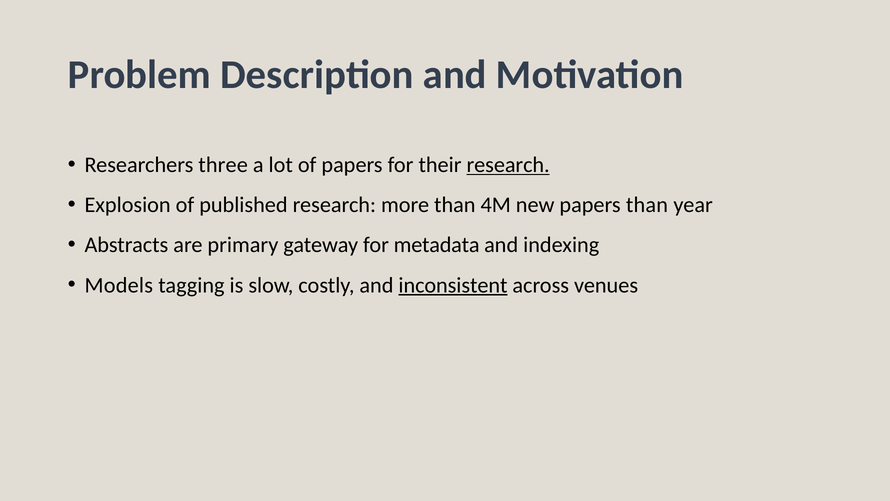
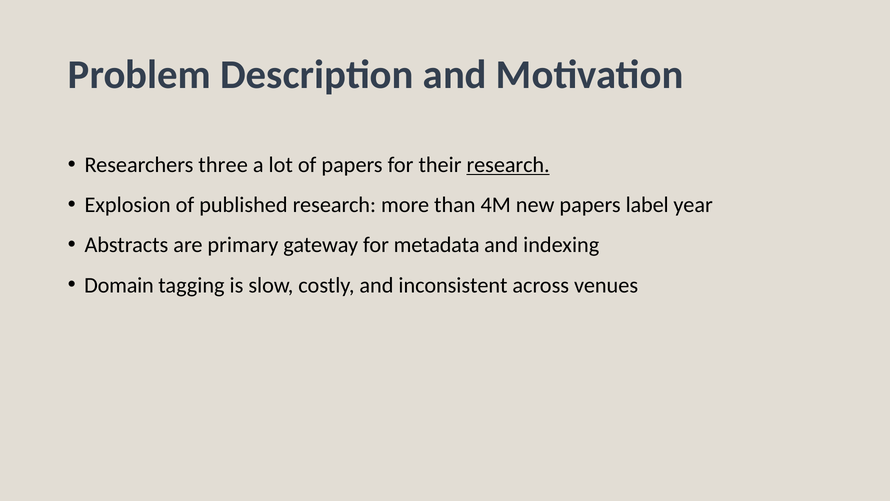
papers than: than -> label (647, 205)
Models: Models -> Domain (119, 285)
inconsistent underline: present -> none (453, 285)
